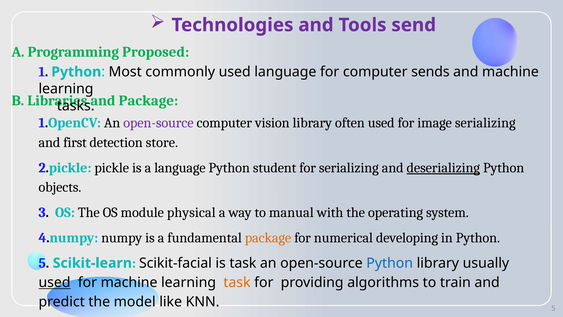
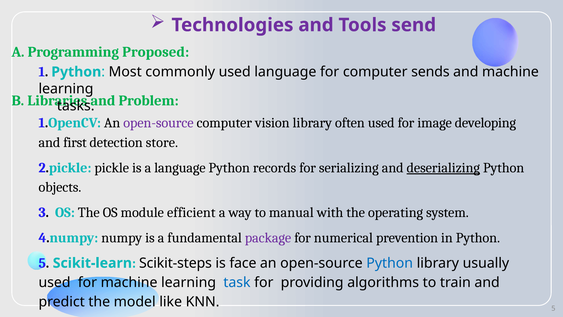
and Package: Package -> Problem (149, 100)
image serializing: serializing -> developing (485, 123)
student: student -> records (275, 168)
physical: physical -> efficient (191, 212)
package colour: orange -> purple (268, 238)
developing: developing -> prevention (407, 238)
Scikit-facial: Scikit-facial -> Scikit-steps (175, 263)
is task: task -> face (243, 263)
used underline: present -> none (55, 282)
task colour: orange -> blue (237, 282)
